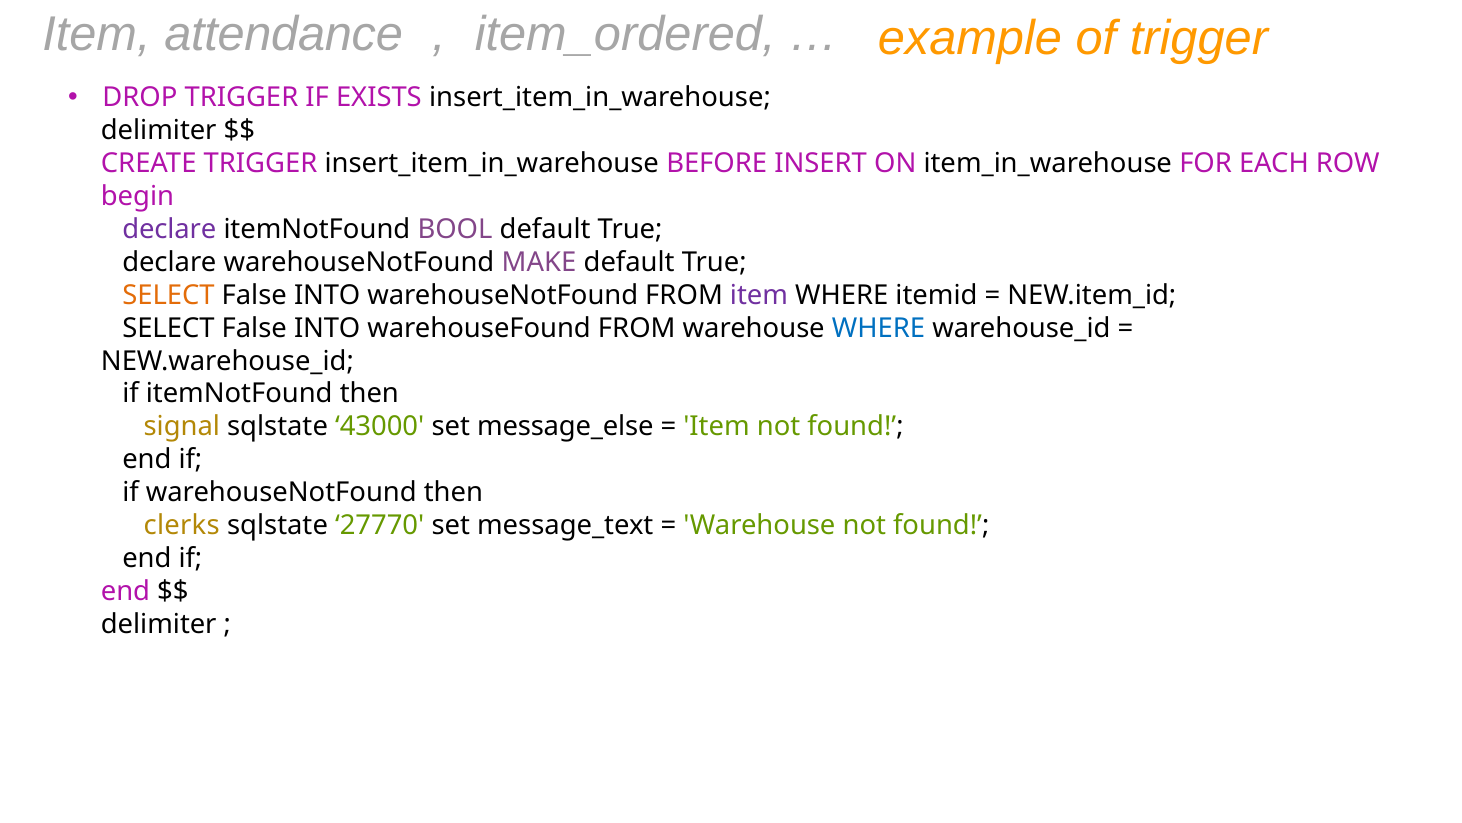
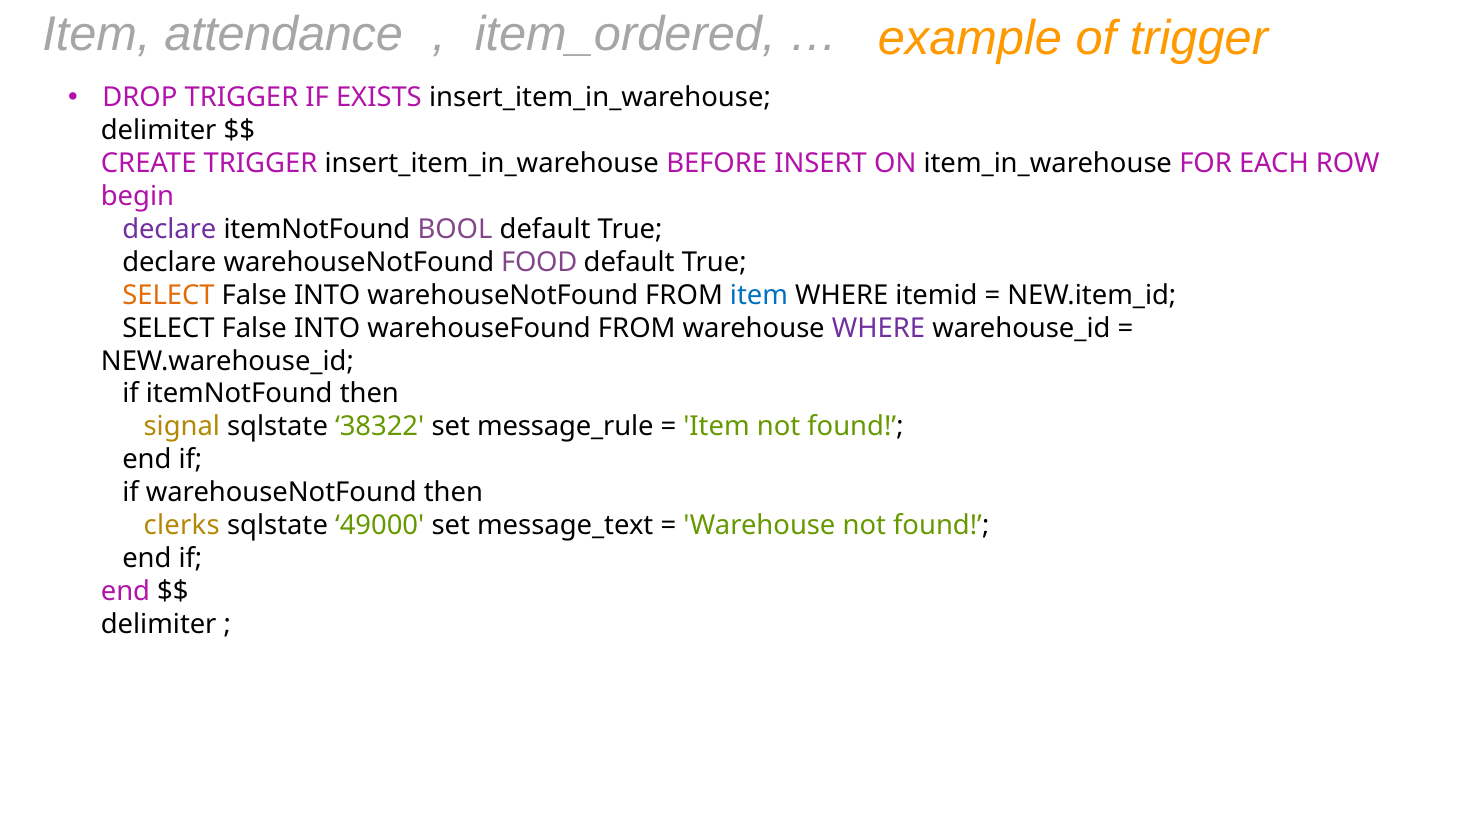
MAKE: MAKE -> FOOD (539, 262)
item colour: purple -> blue (759, 295)
WHERE colour: blue -> purple (879, 328)
43000: 43000 -> 38322 (380, 427)
message_else: message_else -> message_rule (565, 427)
27770: 27770 -> 49000 (380, 525)
